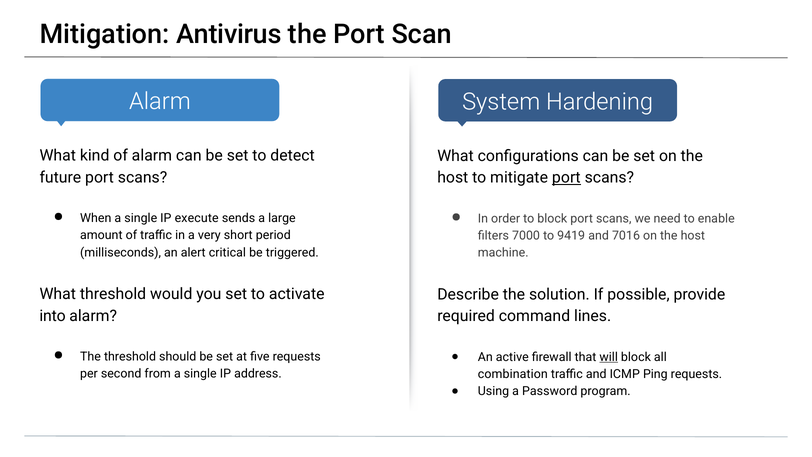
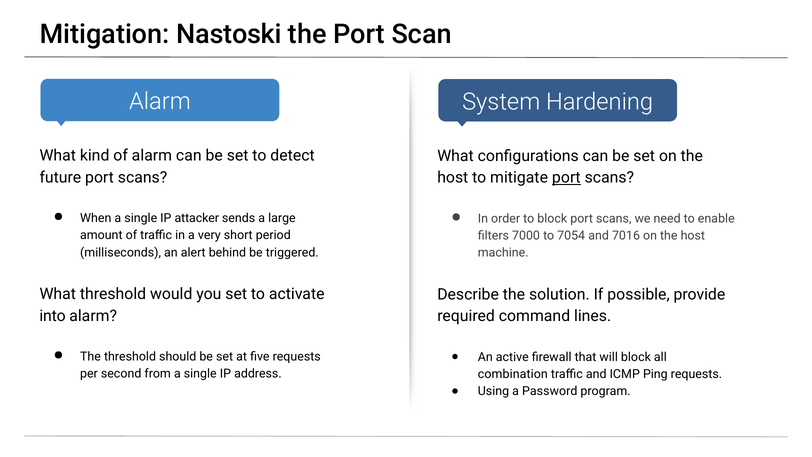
Antivirus: Antivirus -> Nastoski (229, 34)
execute: execute -> attacker (197, 218)
9419: 9419 -> 7054 (571, 235)
critical: critical -> behind (227, 252)
will underline: present -> none (609, 357)
